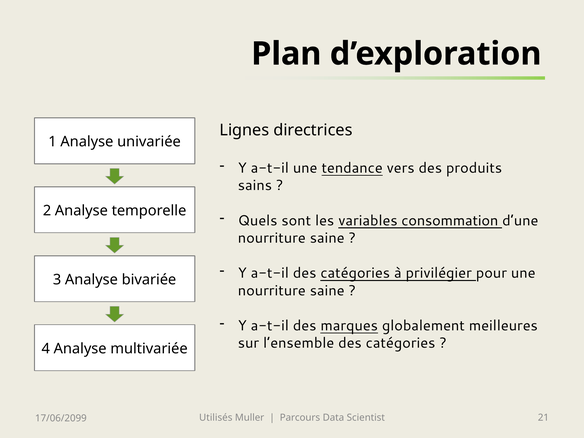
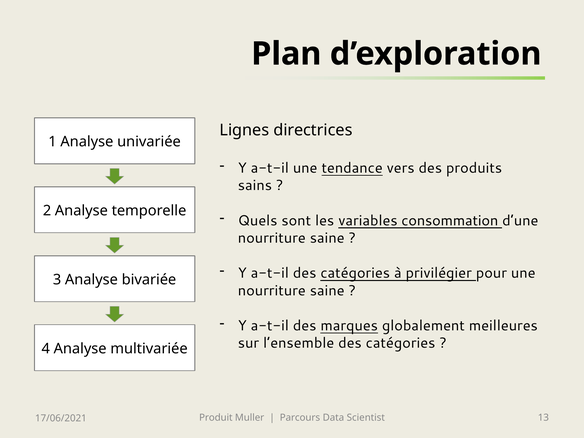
Utilisés: Utilisés -> Produit (216, 417)
21: 21 -> 13 (543, 417)
17/06/2099: 17/06/2099 -> 17/06/2021 (61, 418)
